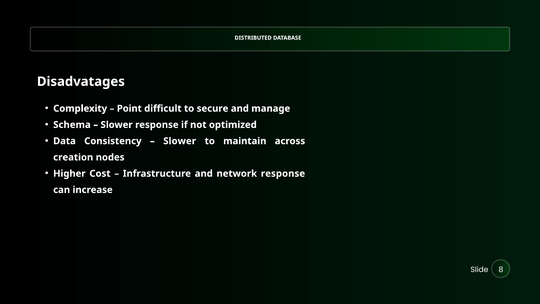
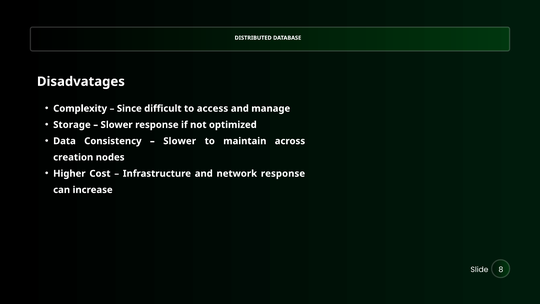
Point: Point -> Since (129, 108)
secure: secure -> access (212, 108)
Schema: Schema -> Storage (72, 125)
